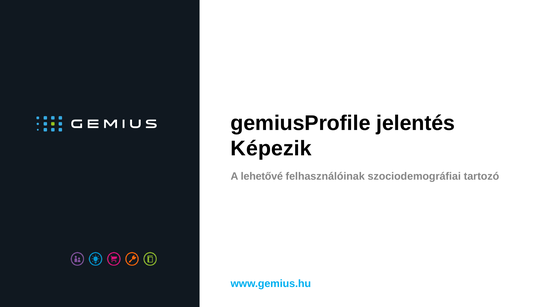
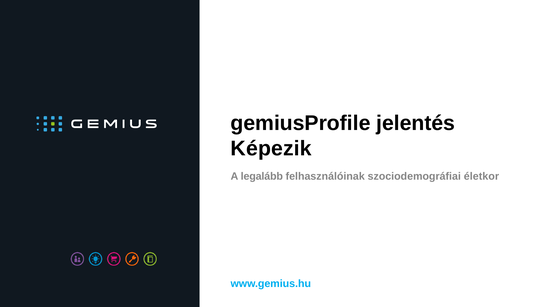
lehetővé: lehetővé -> legalább (262, 176)
tartozó: tartozó -> életkor (481, 176)
